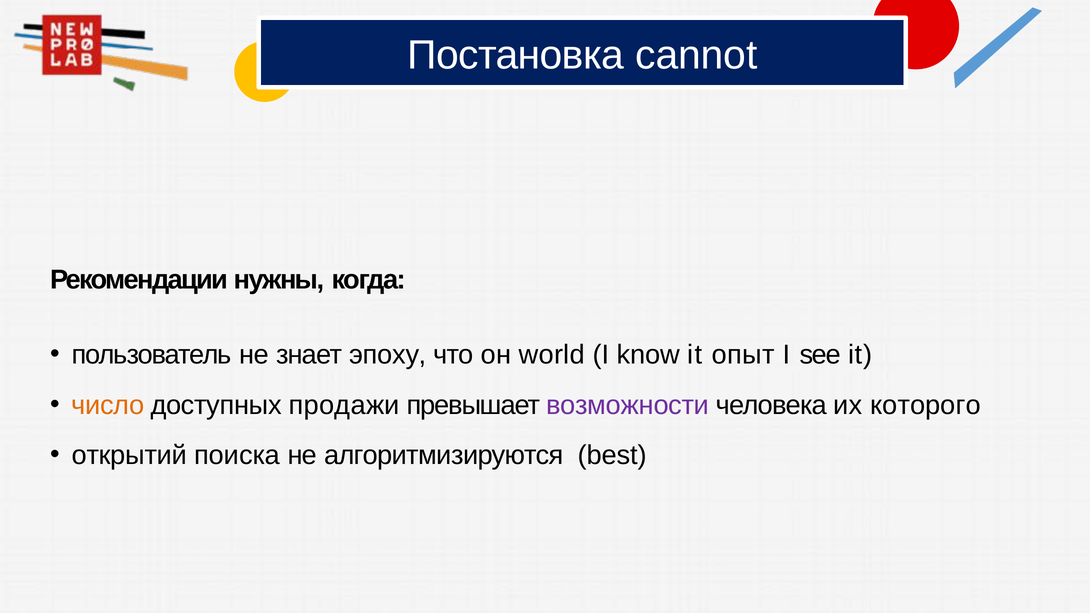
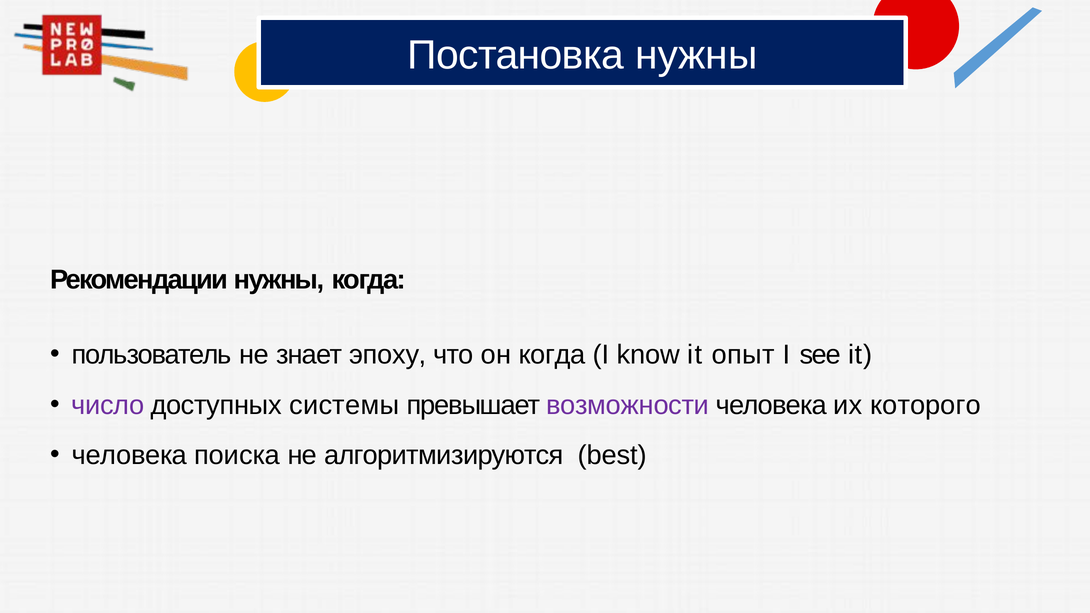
Постановка cannot: cannot -> нужны (696, 55)
он world: world -> когда (552, 355)
число colour: orange -> purple (108, 405)
продажи: продажи -> системы (344, 405)
открытий: открытий -> человека (129, 455)
